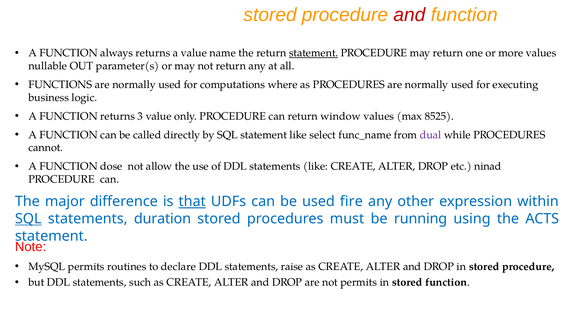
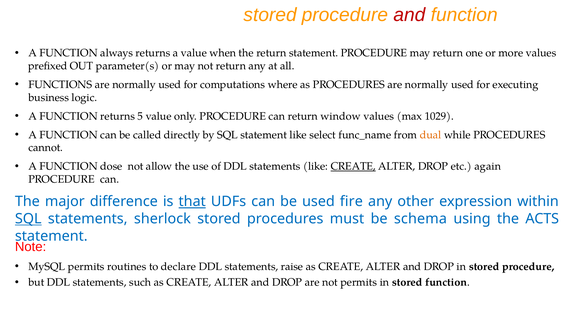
name: name -> when (223, 53)
statement underline: present -> none (314, 53)
nullable: nullable -> prefixed (48, 66)
3: 3 -> 5 (140, 116)
8525: 8525 -> 1029 (439, 116)
dual colour: purple -> orange (431, 135)
CREATE underline: none -> present (353, 166)
ninad: ninad -> again (488, 166)
duration: duration -> sherlock (162, 219)
running: running -> schema (420, 219)
